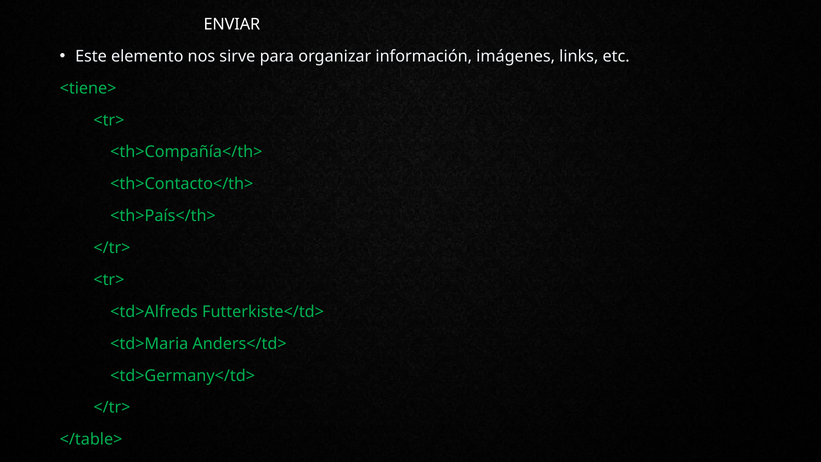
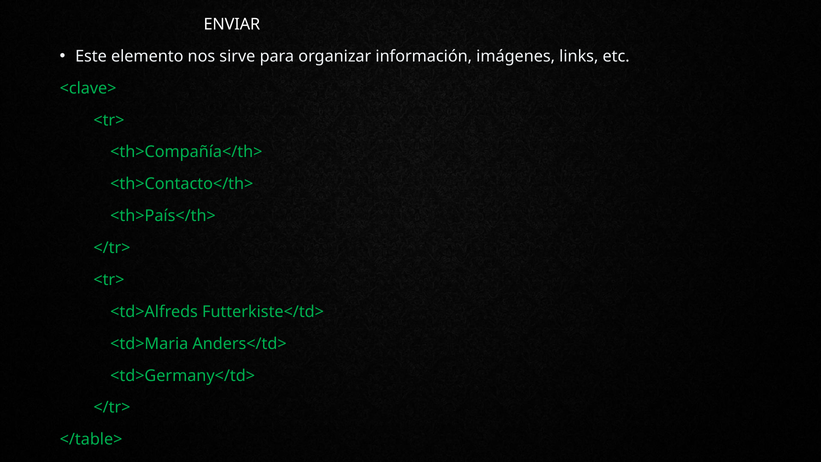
<tiene>: <tiene> -> <clave> (88, 88)
